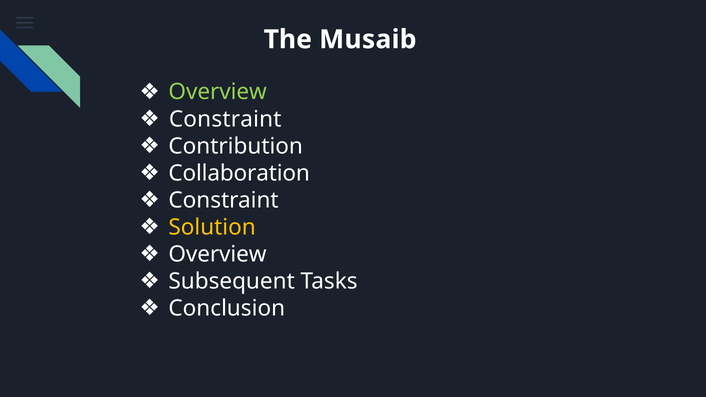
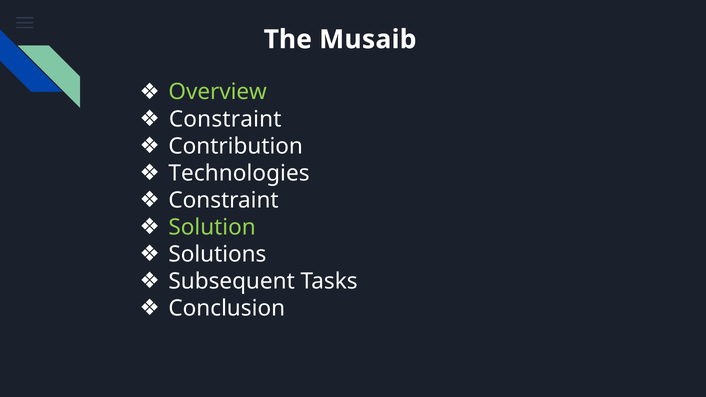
Collaboration: Collaboration -> Technologies (239, 173)
Solution colour: yellow -> light green (212, 227)
Overview: Overview -> Solutions (217, 254)
